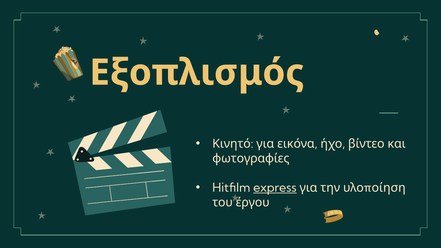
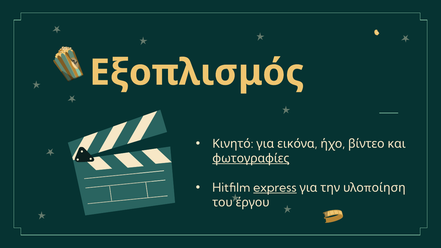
φωτογραφίες underline: none -> present (251, 158)
